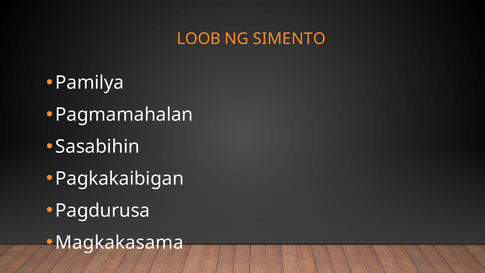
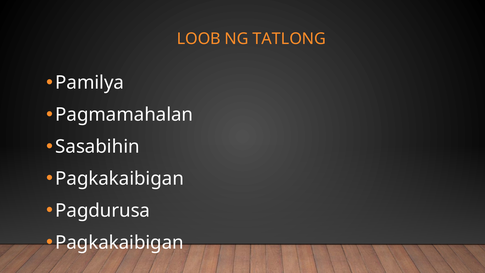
SIMENTO: SIMENTO -> TATLONG (289, 39)
Magkakasama: Magkakasama -> Pagkakaibigan (120, 243)
